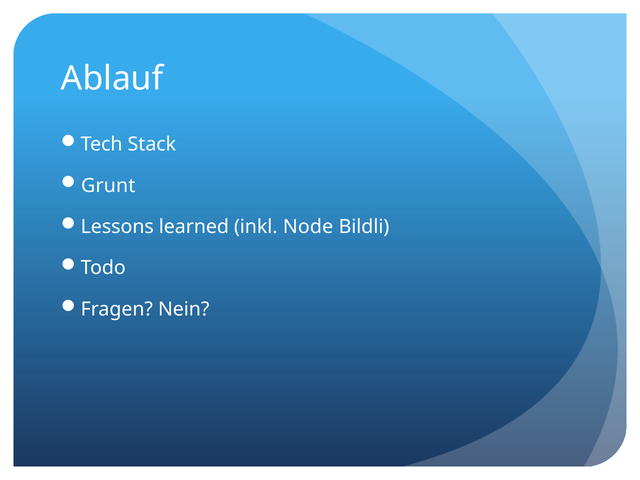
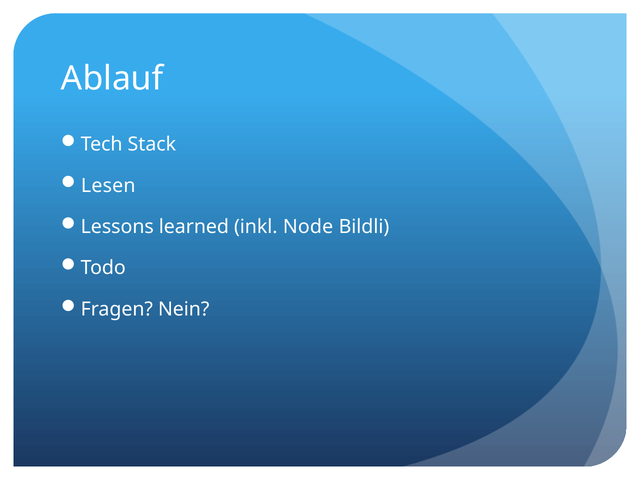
Grunt: Grunt -> Lesen (108, 186)
